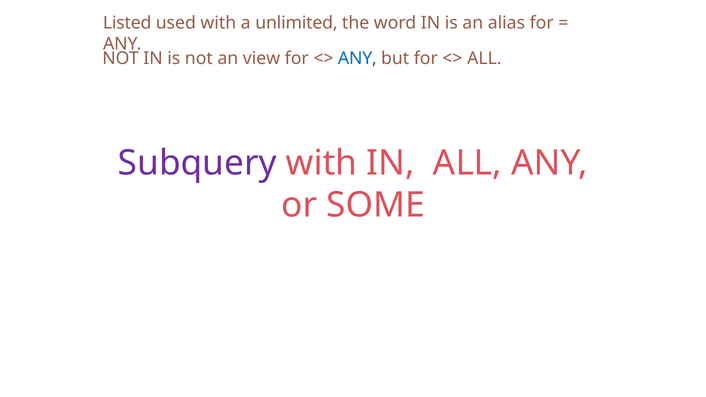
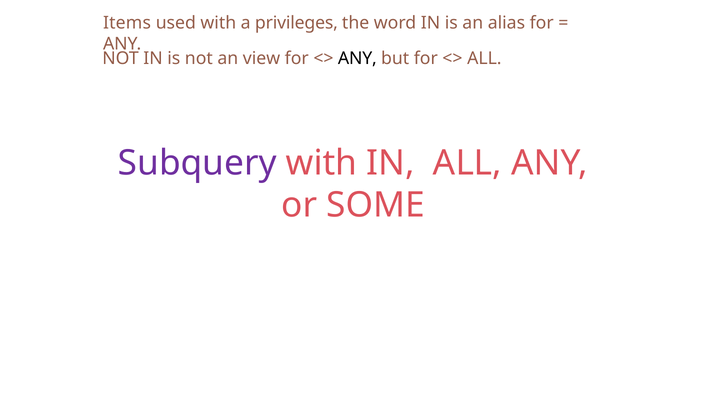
Listed: Listed -> Items (127, 23)
unlimited: unlimited -> privileges (296, 23)
ANY colour: blue -> black (357, 59)
